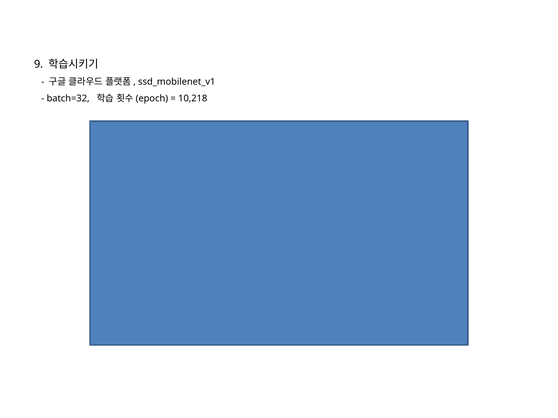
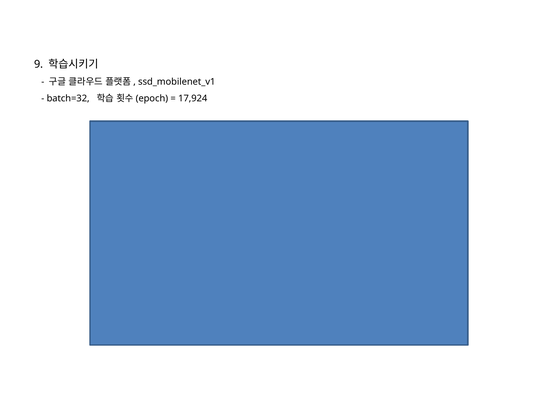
10,218: 10,218 -> 17,924 (193, 99)
